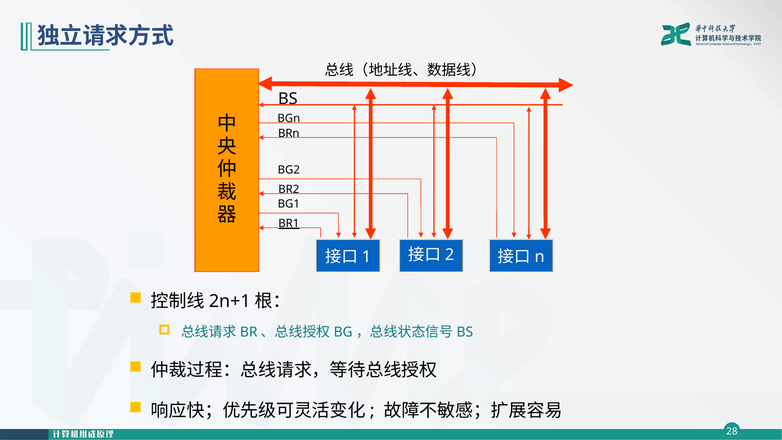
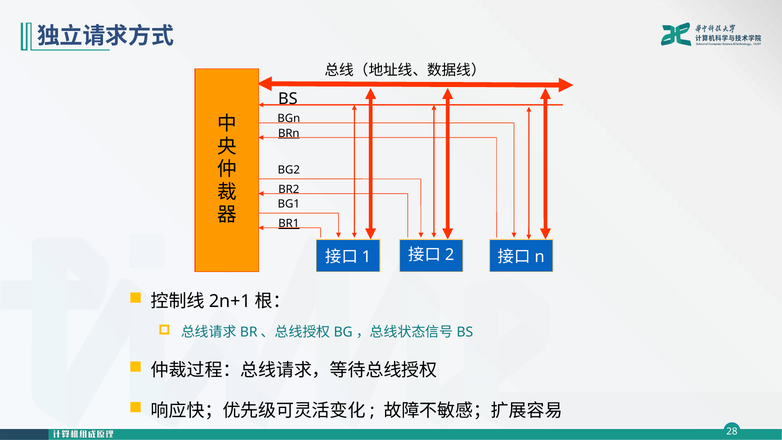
BRn underline: none -> present (289, 133)
